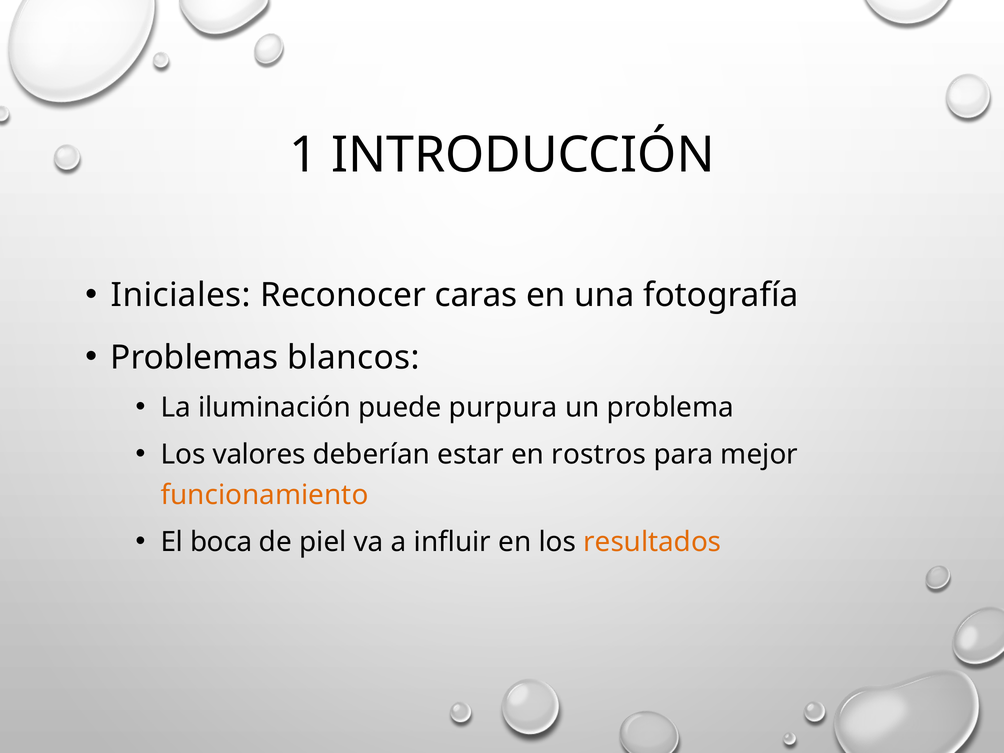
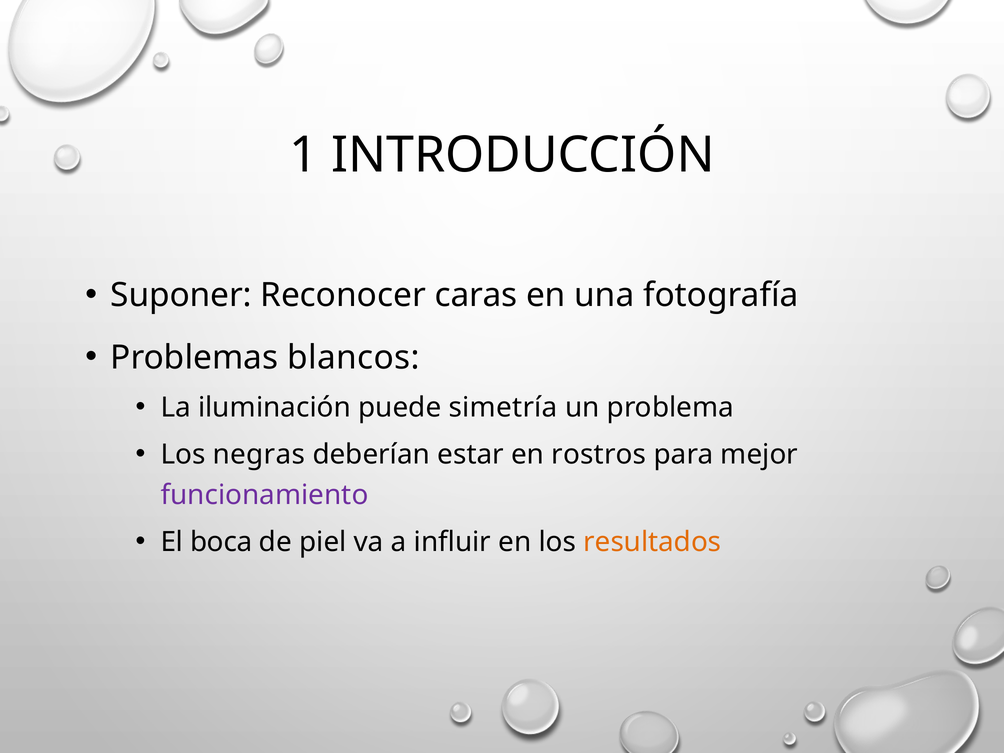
Iniciales: Iniciales -> Suponer (181, 295)
purpura: purpura -> simetría (503, 408)
valores: valores -> negras (259, 455)
funcionamiento colour: orange -> purple (265, 495)
